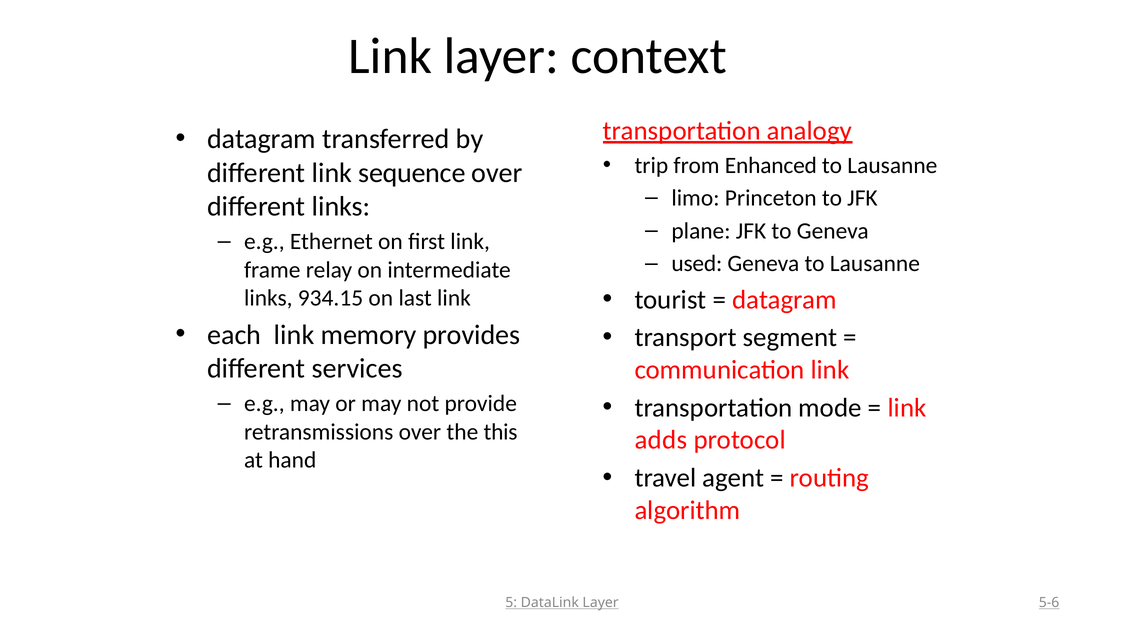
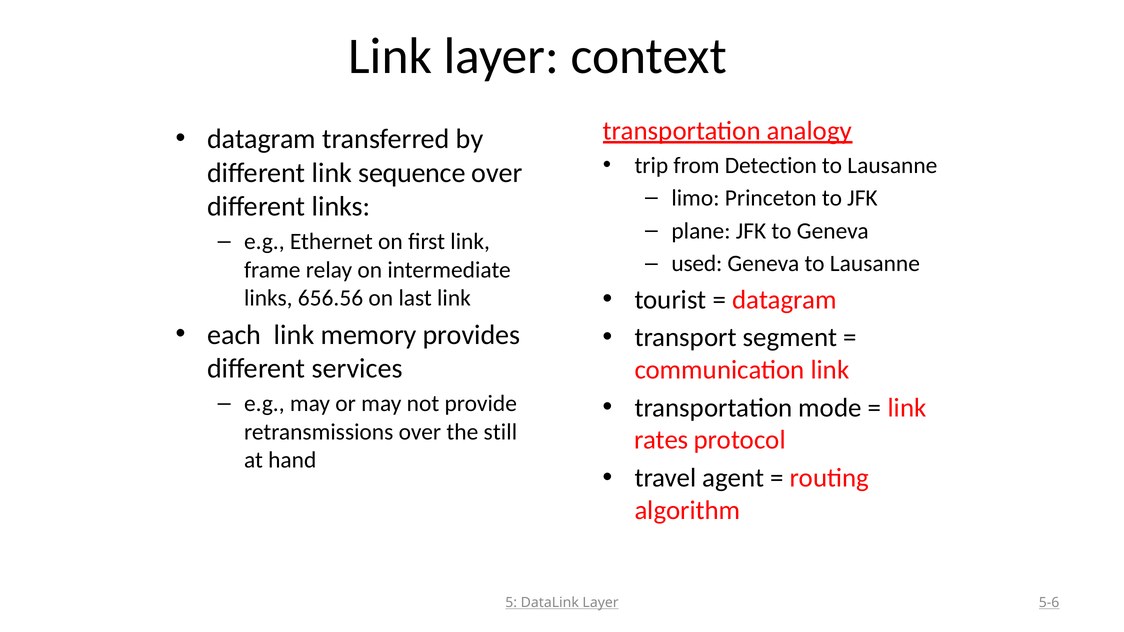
Enhanced: Enhanced -> Detection (771, 165)
934.15: 934.15 -> 656.56 (330, 298)
this: this -> still (500, 432)
adds: adds -> rates (661, 440)
